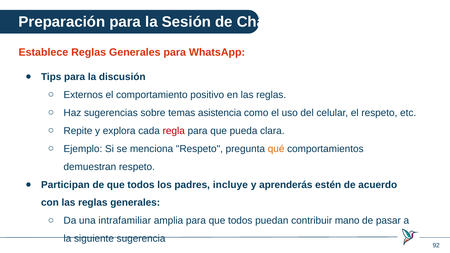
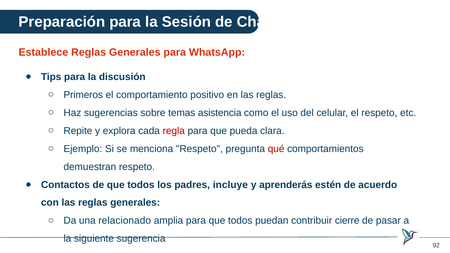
Externos: Externos -> Primeros (83, 95)
qué colour: orange -> red (276, 149)
Participan: Participan -> Contactos (65, 185)
intrafamiliar: intrafamiliar -> relacionado (125, 221)
mano: mano -> cierre (347, 221)
